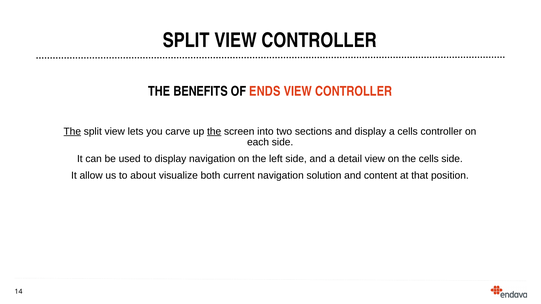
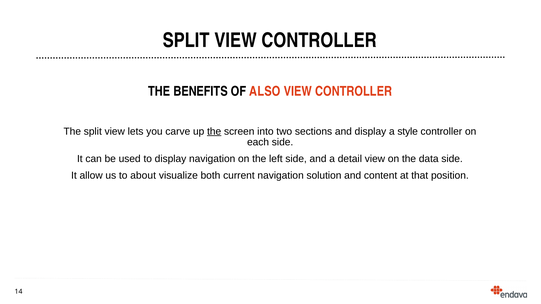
ENDS: ENDS -> ALSO (265, 91)
The underline: present -> none (72, 132)
a cells: cells -> style (408, 132)
the cells: cells -> data (429, 159)
